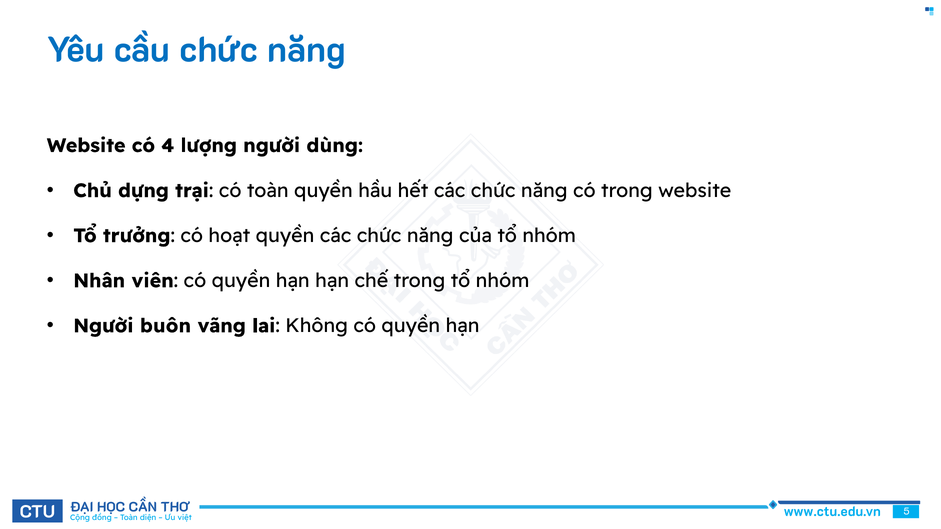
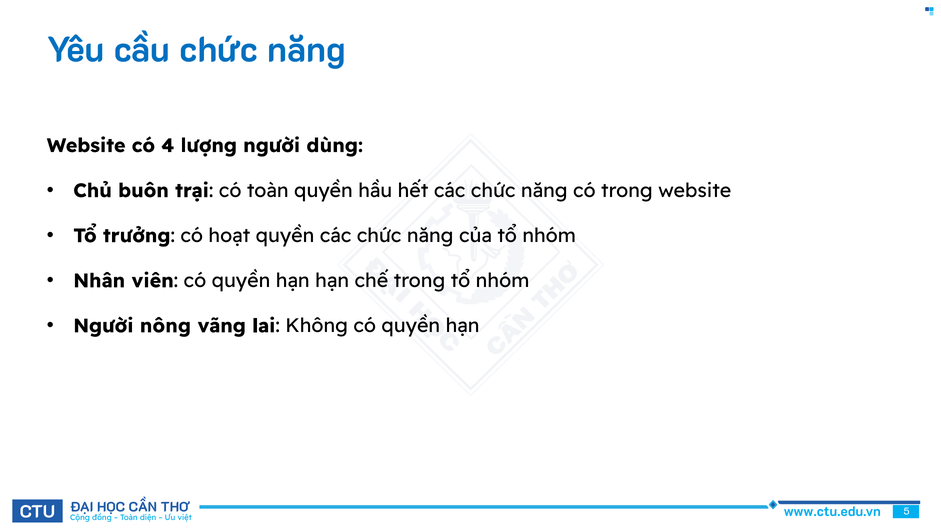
dựng: dựng -> buôn (143, 191)
buôn: buôn -> nông (165, 326)
